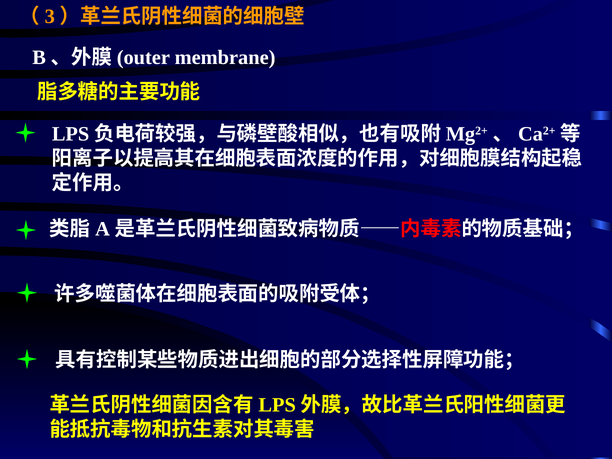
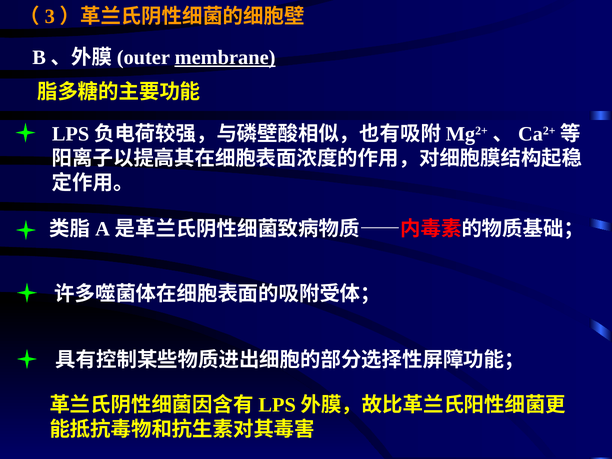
membrane underline: none -> present (225, 57)
